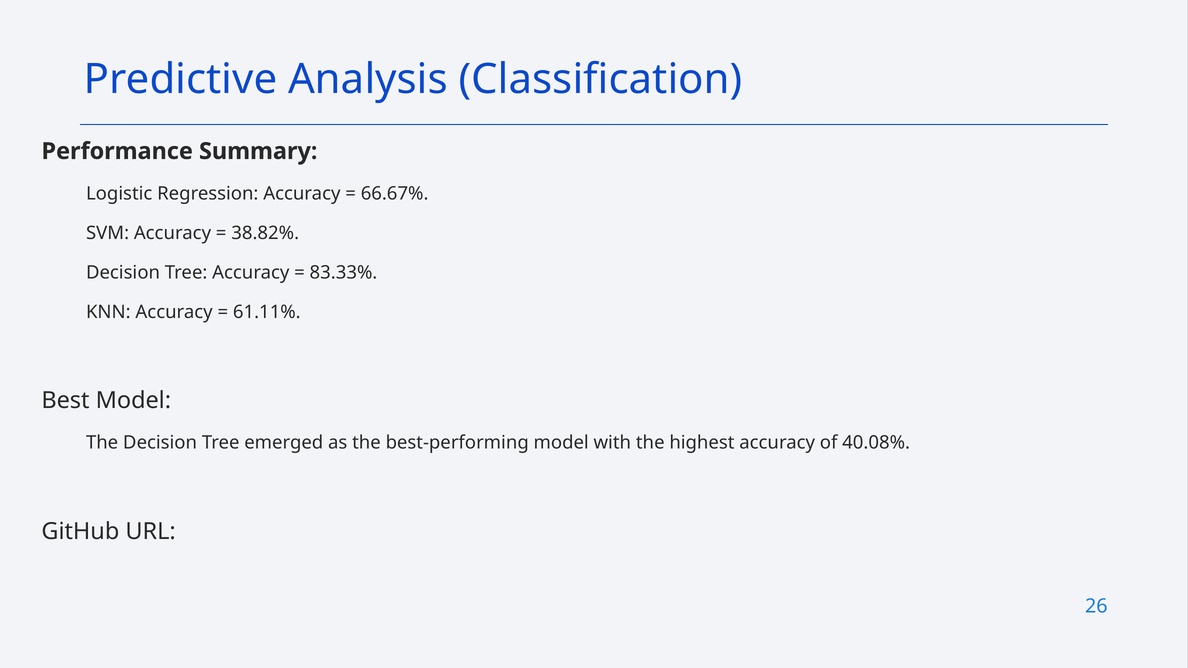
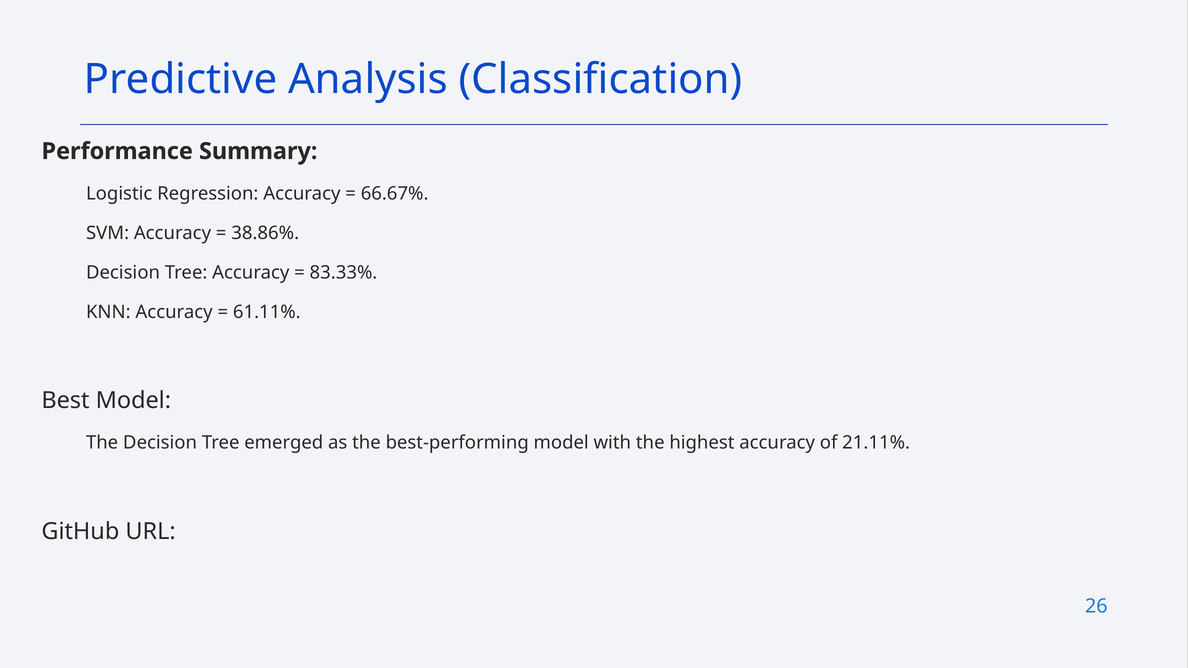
38.82%: 38.82% -> 38.86% (265, 233)
40.08%: 40.08% -> 21.11% (876, 443)
